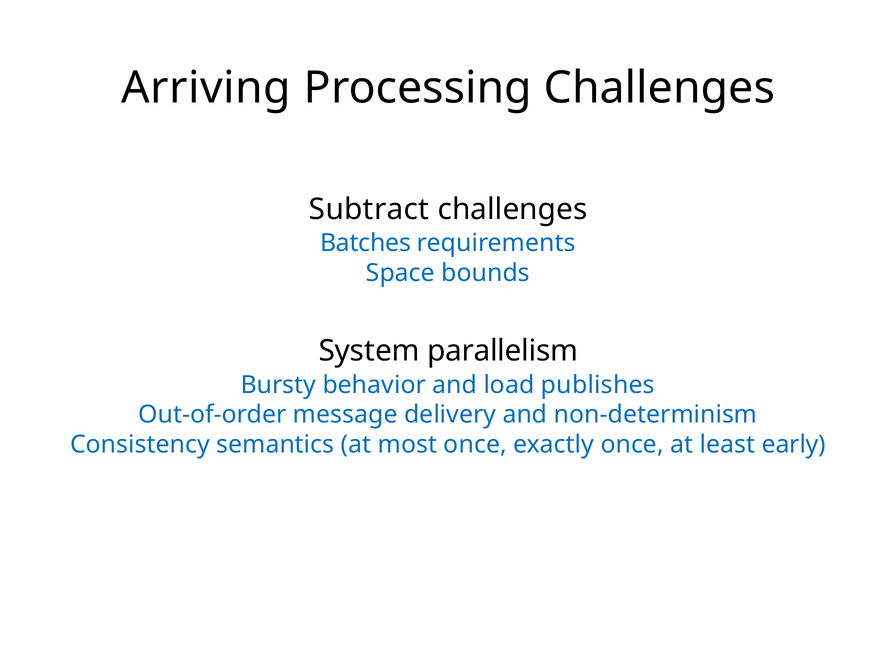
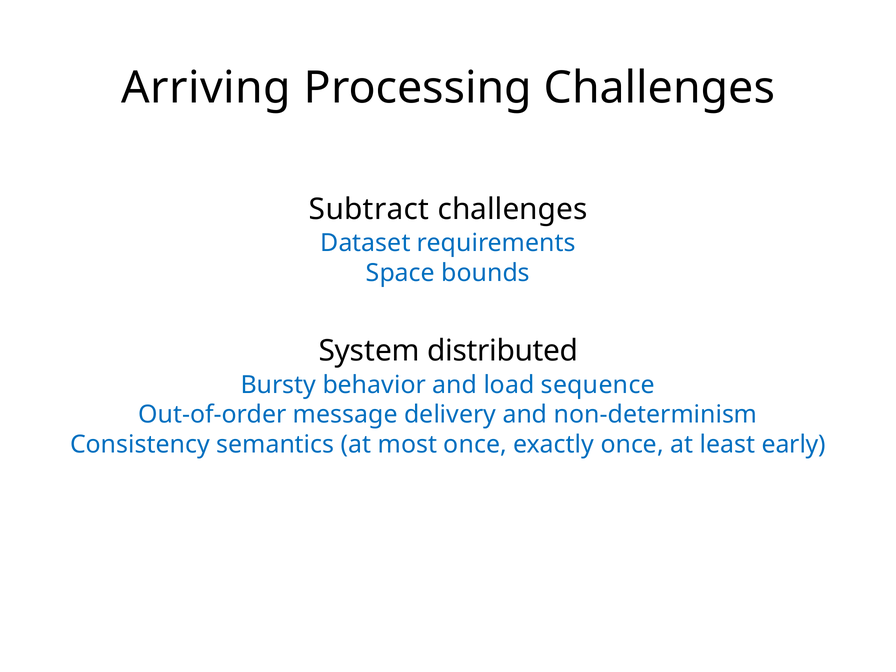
Batches: Batches -> Dataset (365, 243)
parallelism: parallelism -> distributed (503, 351)
publishes: publishes -> sequence (598, 385)
